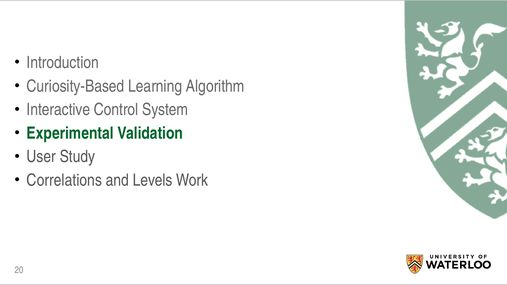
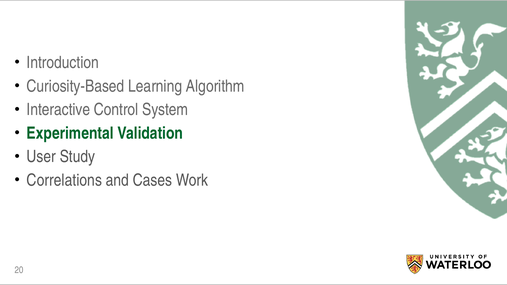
Levels: Levels -> Cases (153, 180)
